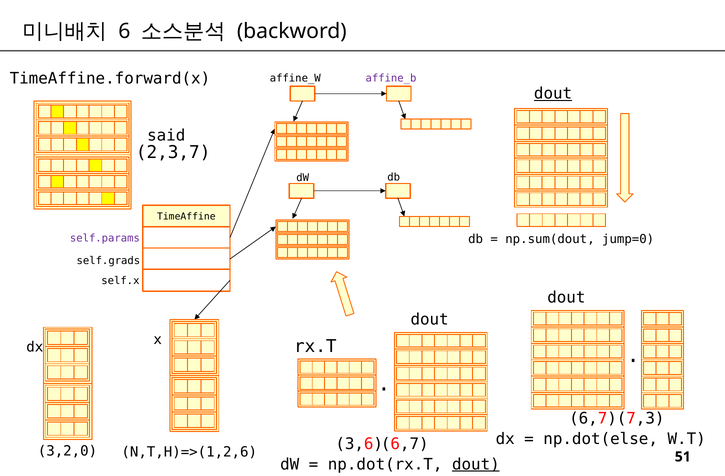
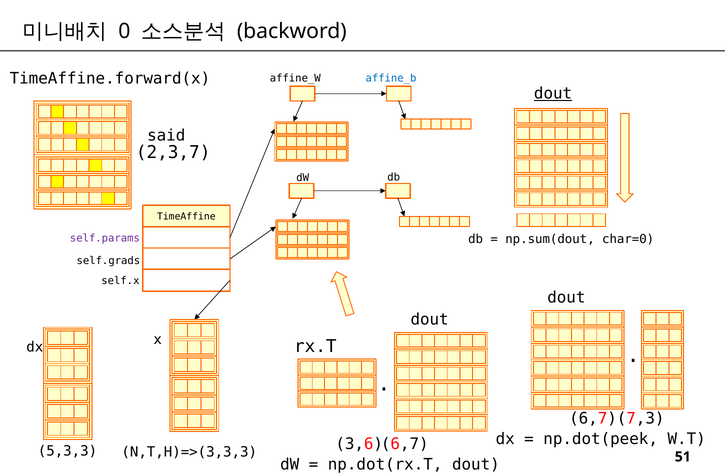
6: 6 -> 0 (124, 31)
affine_b colour: purple -> blue (391, 78)
jump=0: jump=0 -> char=0 (628, 239)
np.dot(else: np.dot(else -> np.dot(peek (601, 439)
3,2,0: 3,2,0 -> 5,3,3 (67, 451)
N,T,H)=>(1,2,6: N,T,H)=>(1,2,6 -> N,T,H)=>(3,3,3 (189, 452)
dout underline: present -> none (476, 464)
